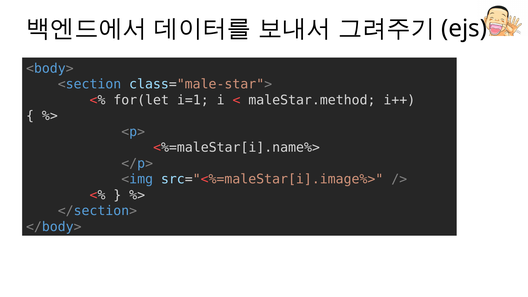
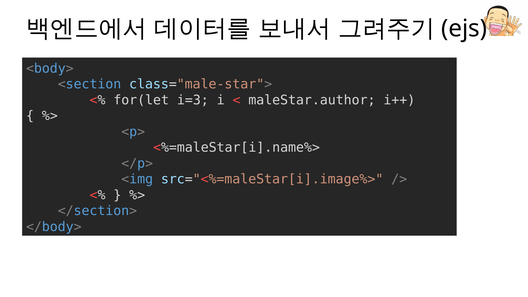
i=1: i=1 -> i=3 (193, 100)
maleStar.method: maleStar.method -> maleStar.author (312, 100)
